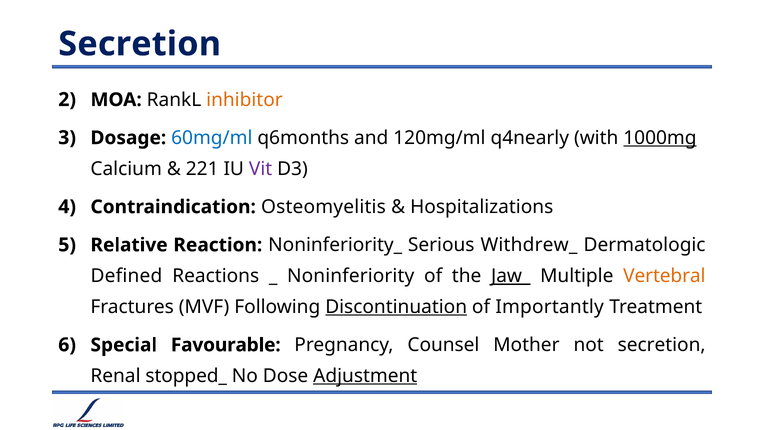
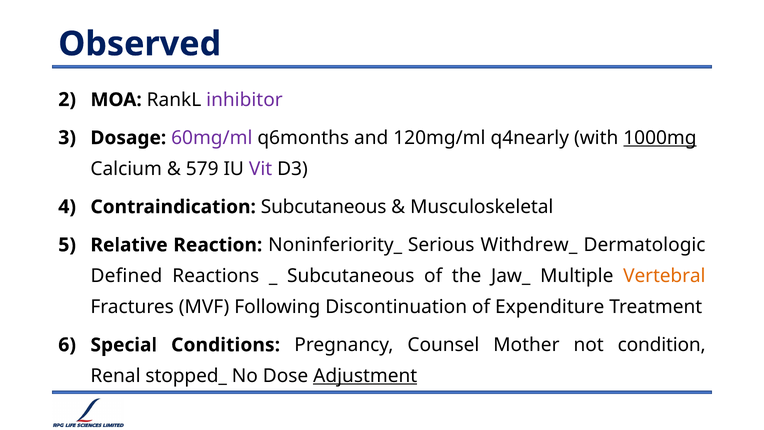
Secretion: Secretion -> Observed (140, 44)
inhibitor colour: orange -> purple (244, 100)
60mg/ml colour: blue -> purple (212, 138)
221: 221 -> 579 (202, 169)
Contraindication Osteomyelitis: Osteomyelitis -> Subcutaneous (324, 207)
Hospitalizations: Hospitalizations -> Musculoskeletal (482, 207)
Noninferiority: Noninferiority -> Subcutaneous (351, 276)
Jaw_ underline: present -> none (511, 276)
Discontinuation underline: present -> none (396, 307)
Importantly: Importantly -> Expenditure (550, 307)
Favourable: Favourable -> Conditions (226, 345)
not secretion: secretion -> condition (662, 345)
